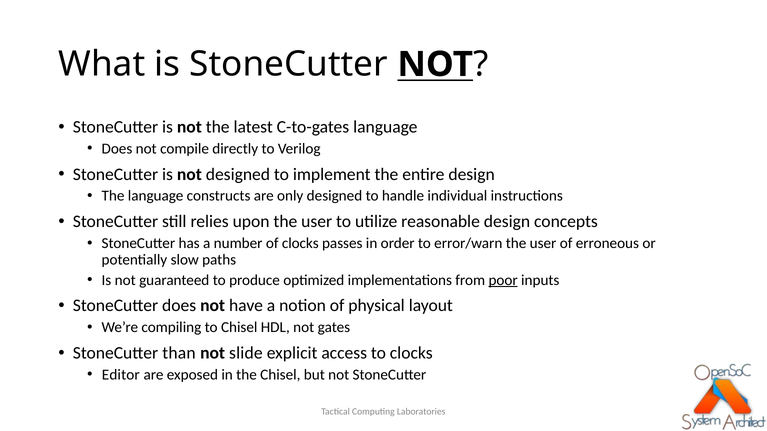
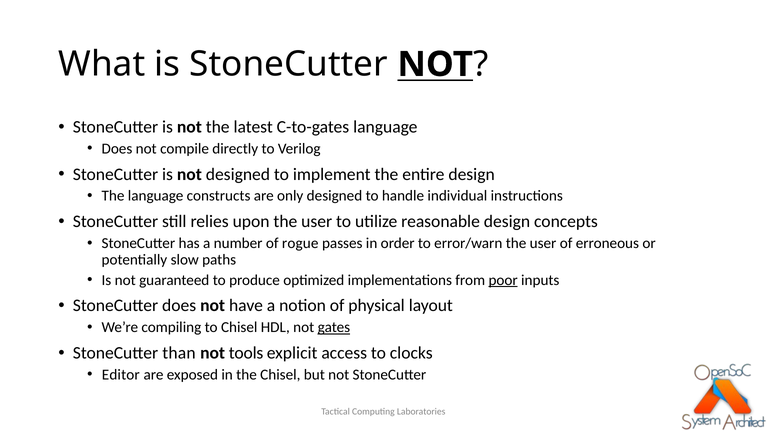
of clocks: clocks -> rogue (300, 244)
gates underline: none -> present (334, 328)
slide: slide -> tools (246, 353)
